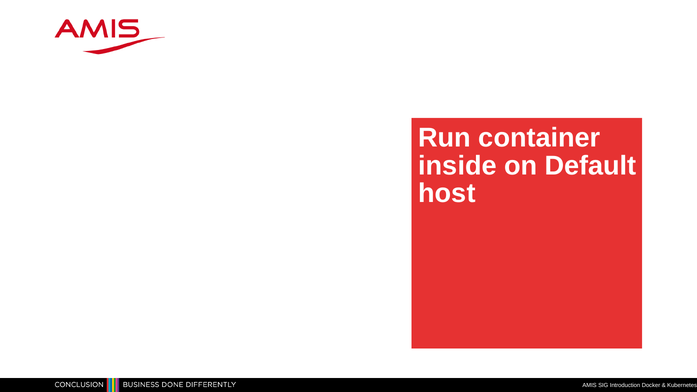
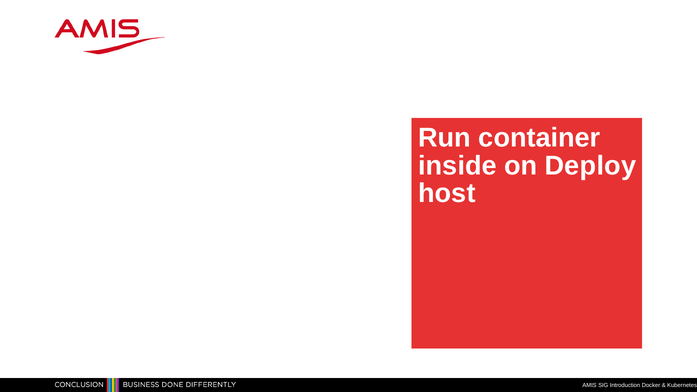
Default: Default -> Deploy (590, 166)
